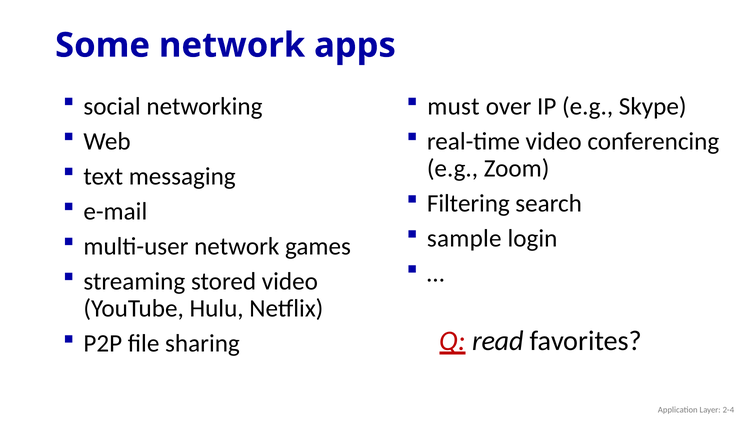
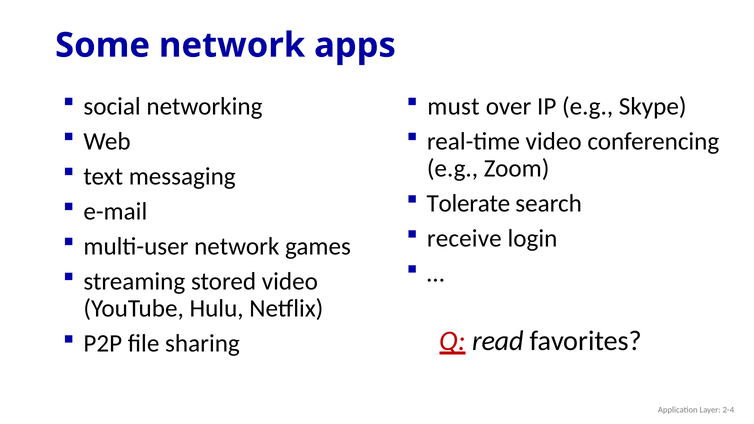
Filtering: Filtering -> Tolerate (468, 204)
sample: sample -> receive (464, 239)
